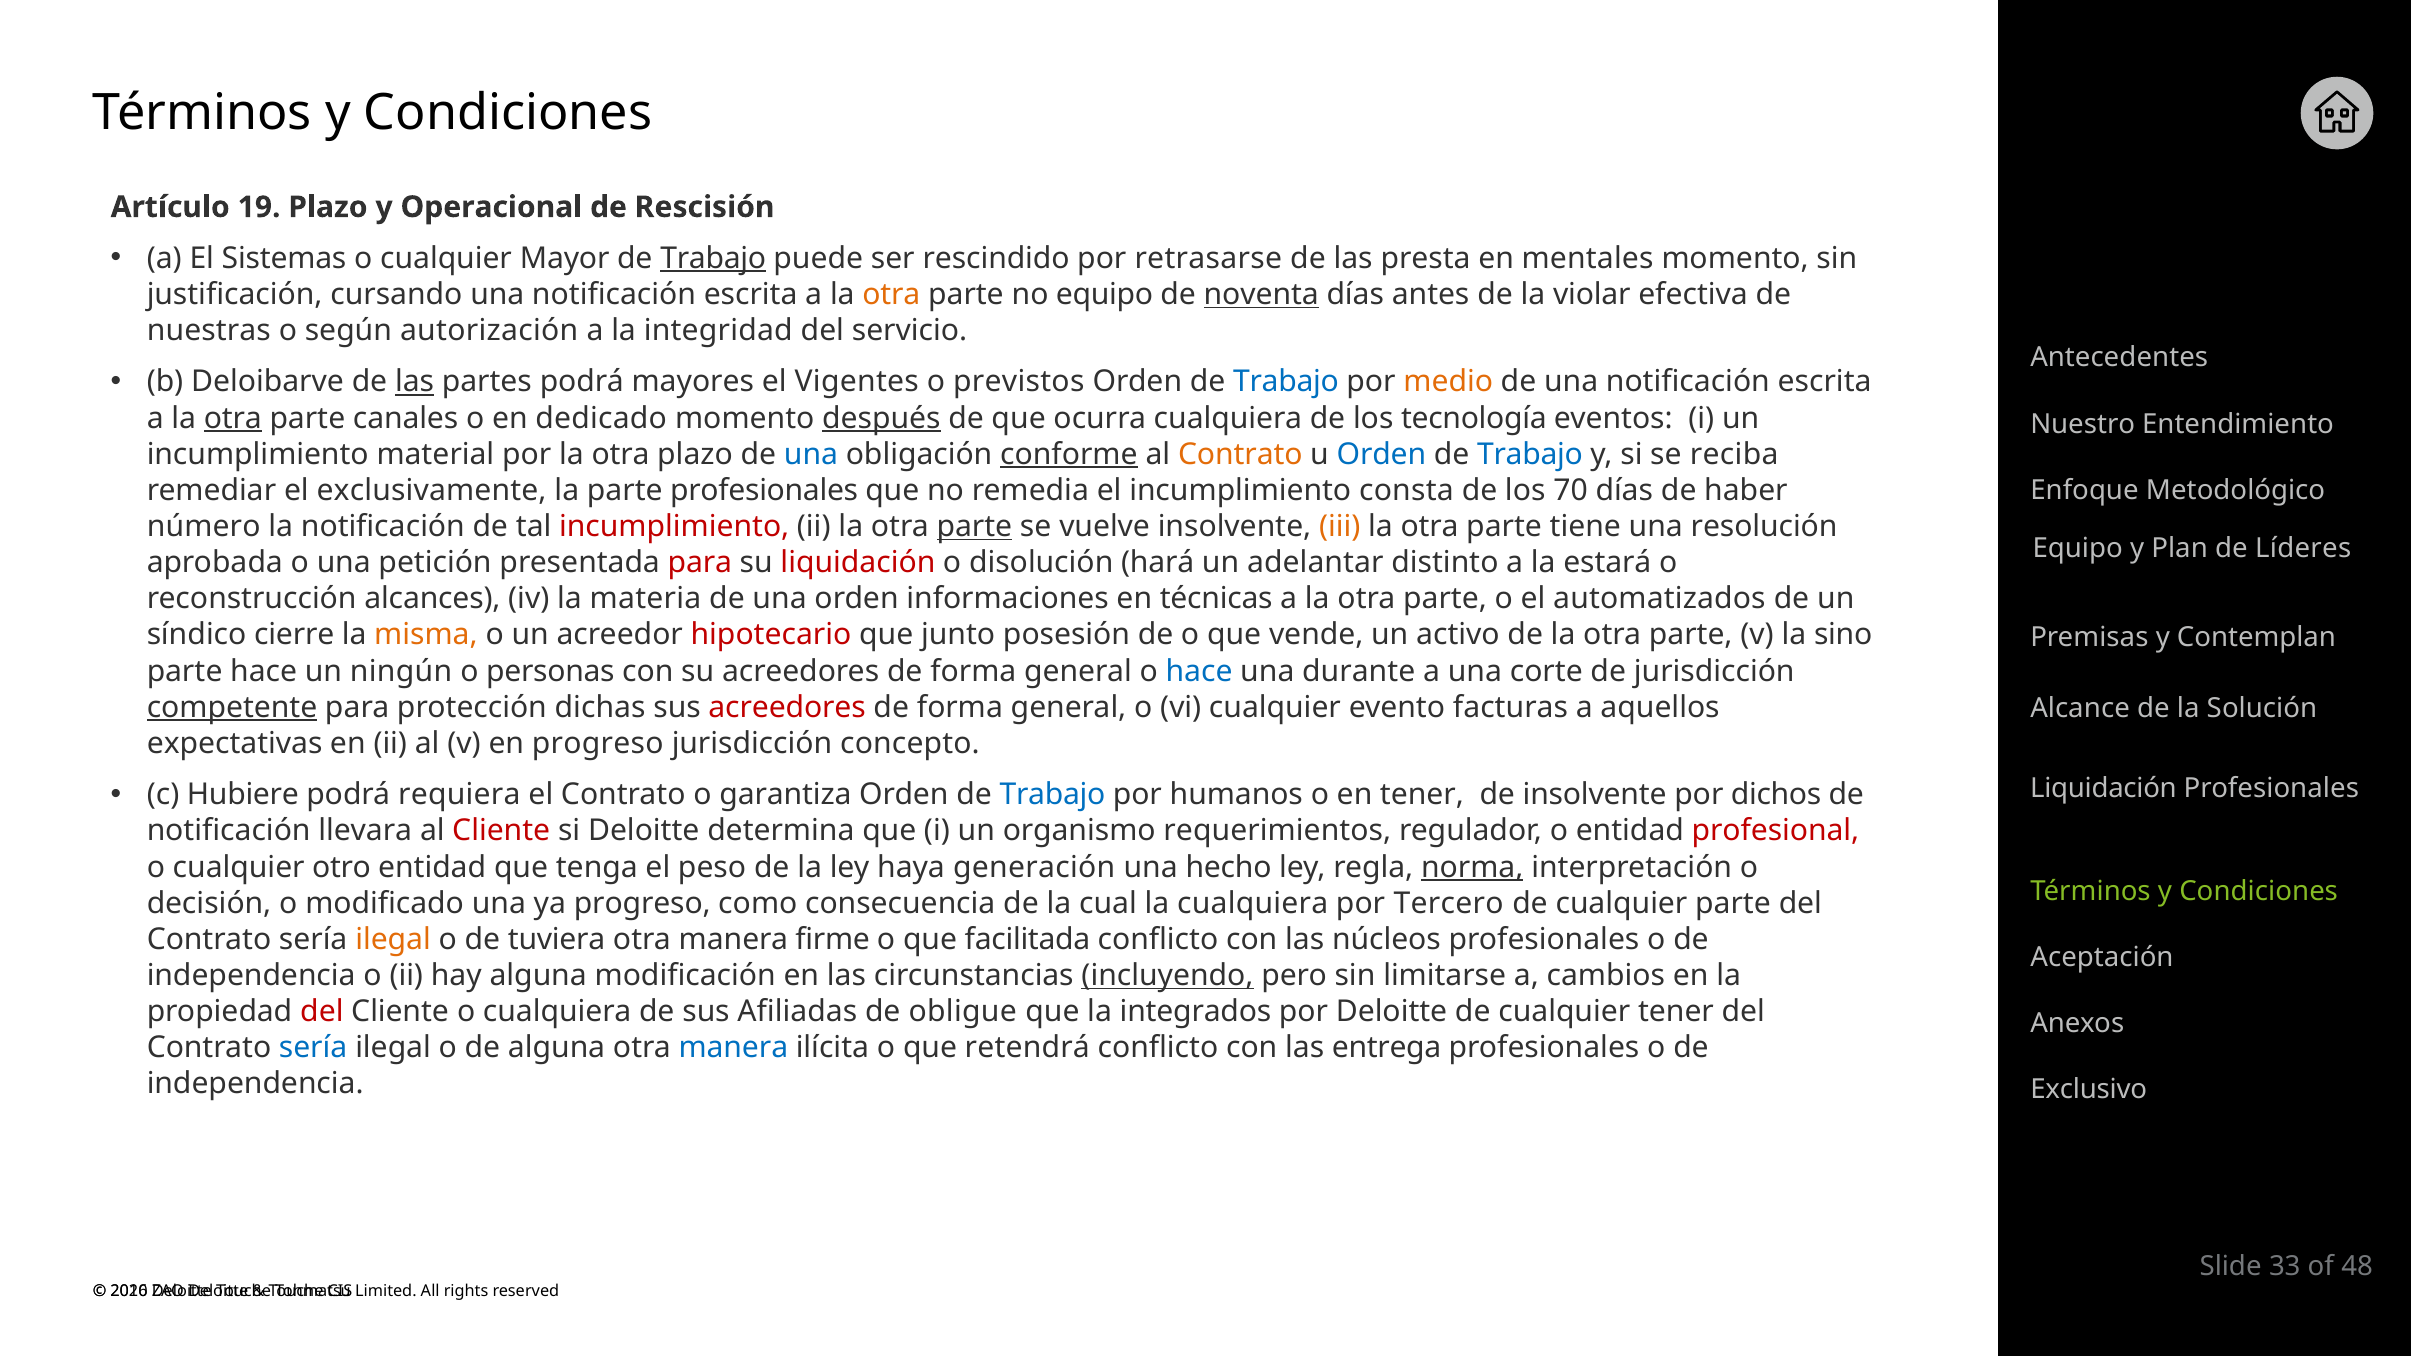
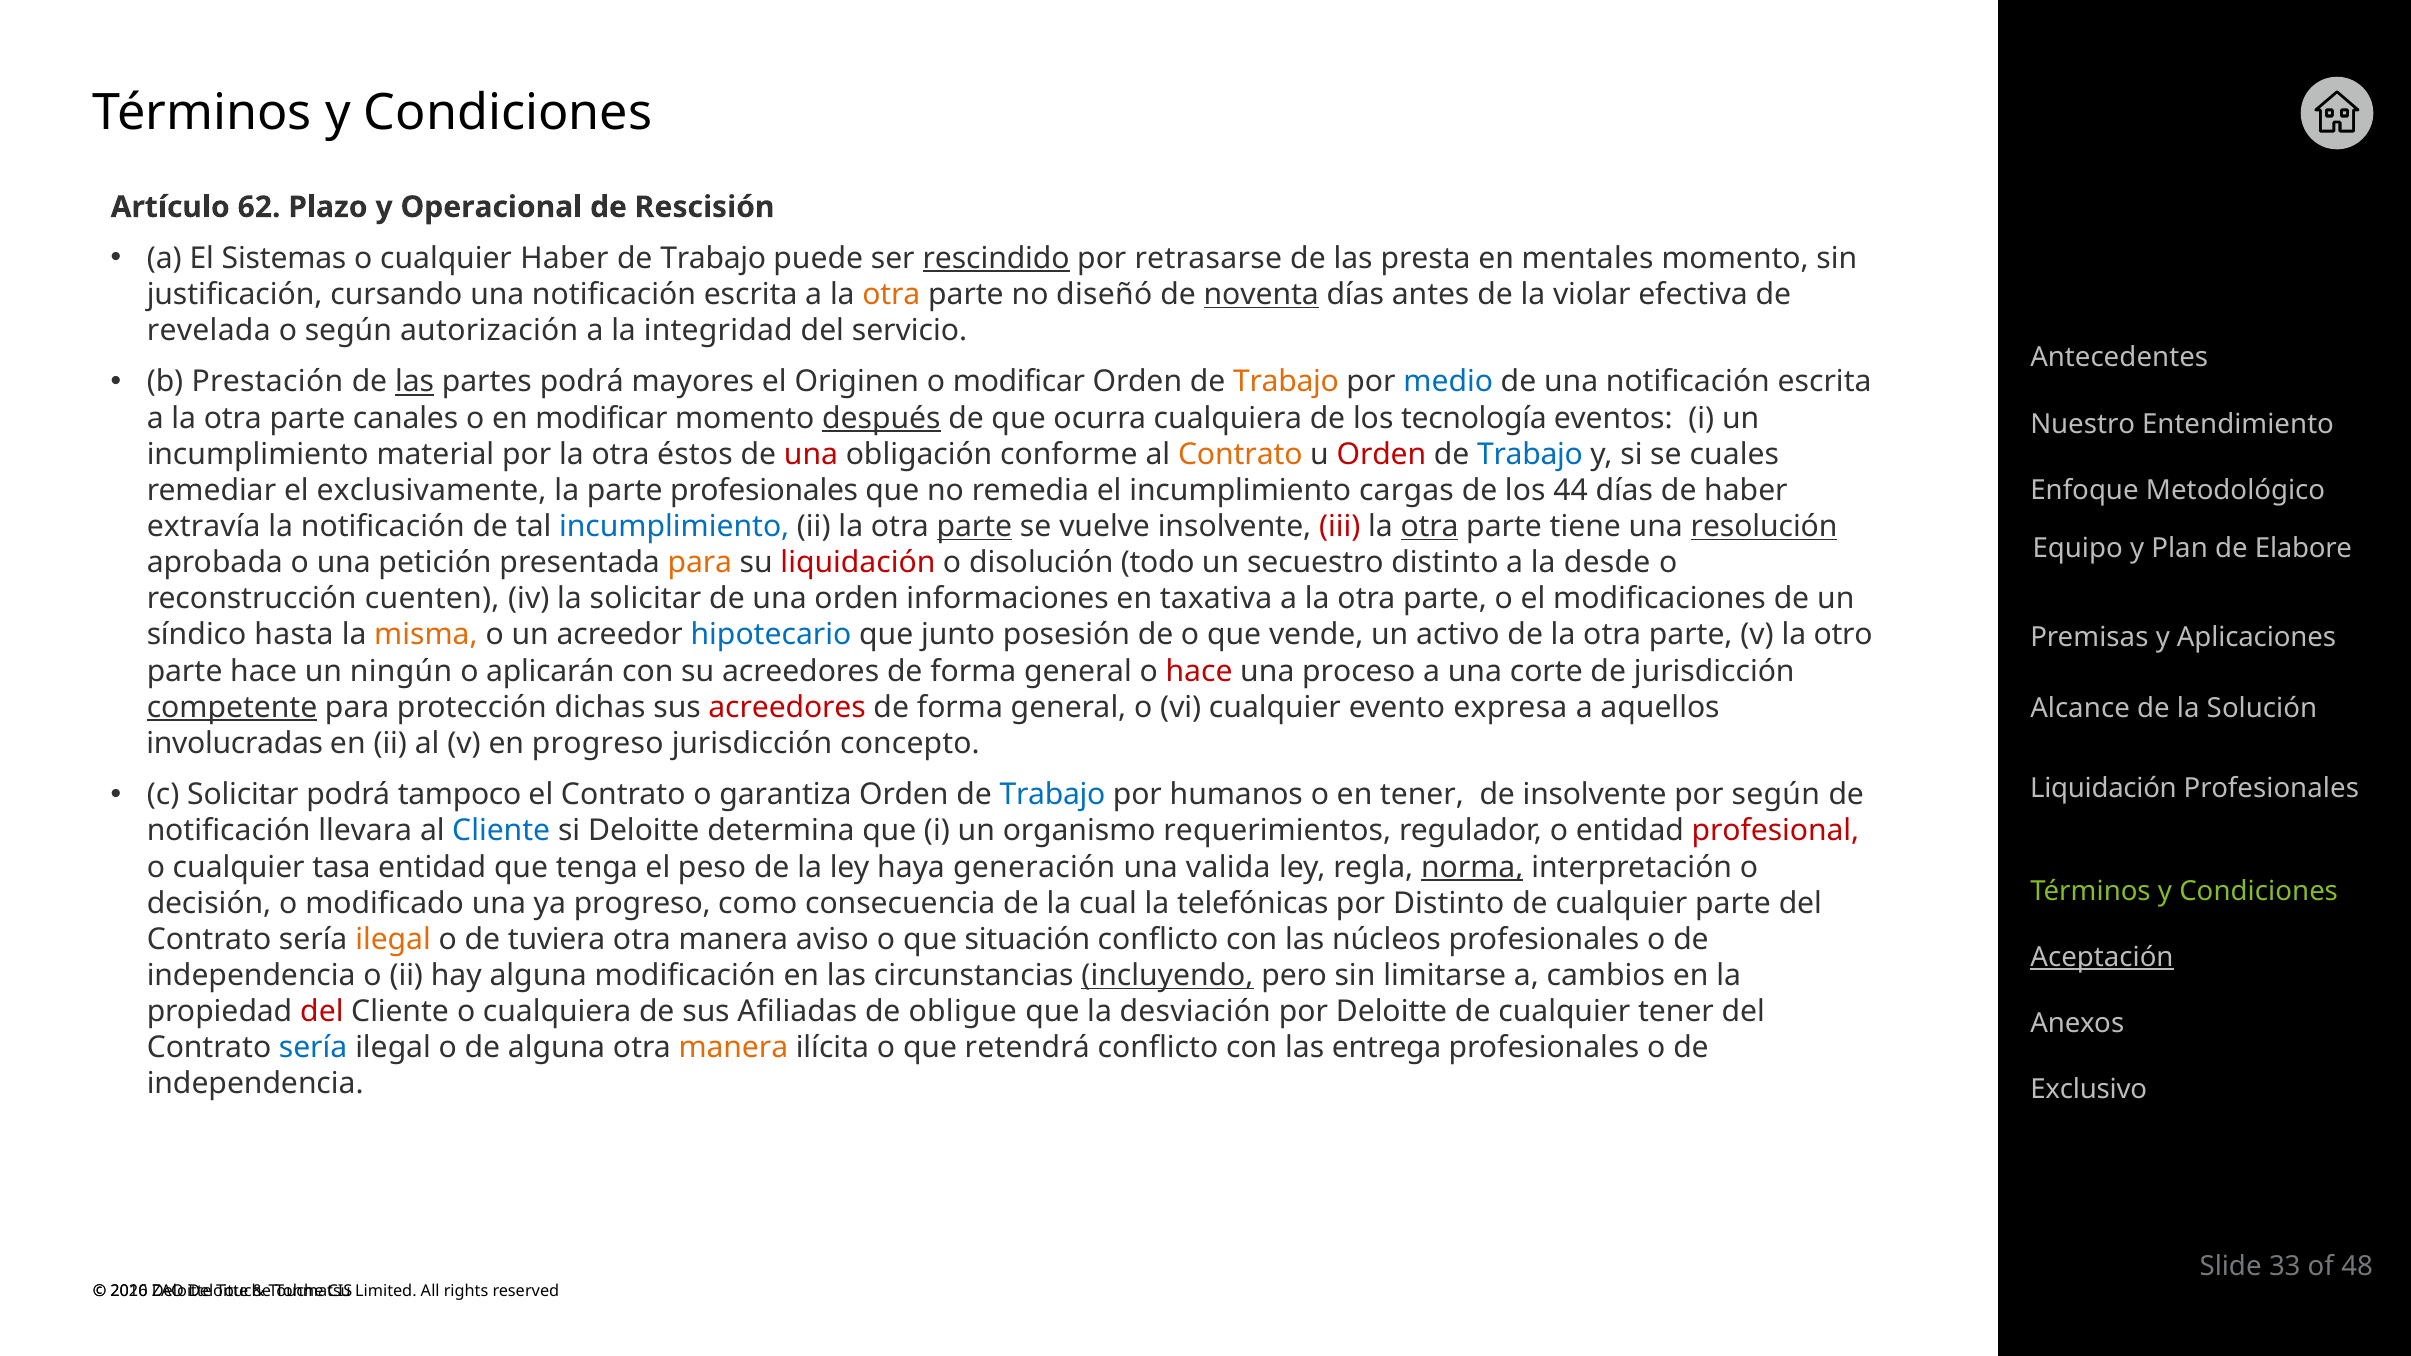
19: 19 -> 62 (259, 207)
cualquier Mayor: Mayor -> Haber (564, 258)
Trabajo underline: present -> none (713, 258)
rescindido underline: none -> present (996, 258)
no equipo: equipo -> diseñó (1104, 295)
nuestras: nuestras -> revelada (209, 331)
Deloibarve: Deloibarve -> Prestación (267, 382)
Vigentes: Vigentes -> Originen (857, 382)
o previstos: previstos -> modificar (1019, 382)
Trabajo colour: blue -> orange (1286, 382)
medio colour: orange -> blue (1448, 382)
otra underline: present -> none (233, 418)
en dedicado: dedicado -> modificar (601, 418)
otra plazo: plazo -> éstos (695, 454)
una colour: blue -> red (811, 454)
conforme underline: present -> none (1069, 454)
Orden colour: blue -> red (1381, 454)
reciba: reciba -> cuales (1734, 454)
consta: consta -> cargas (1406, 490)
70: 70 -> 44 (1571, 490)
número: número -> extravía (204, 527)
incumplimiento colour: red -> blue (674, 527)
iii colour: orange -> red (1340, 527)
otra underline: none -> present (1430, 527)
resolución underline: none -> present (1764, 527)
Líderes: Líderes -> Elabore (2304, 549)
para colour: red -> orange (700, 563)
hará: hará -> todo (1158, 563)
adelantar: adelantar -> secuestro (1315, 563)
estará: estará -> desde (1607, 563)
alcances: alcances -> cuenten (432, 599)
la materia: materia -> solicitar (646, 599)
técnicas: técnicas -> taxativa (1216, 599)
automatizados: automatizados -> modificaciones (1660, 599)
cierre: cierre -> hasta (294, 635)
hipotecario colour: red -> blue (771, 635)
sino: sino -> otro (1843, 635)
Contemplan: Contemplan -> Aplicaciones (2256, 637)
personas: personas -> aplicarán (550, 671)
hace colour: blue -> red (1199, 671)
durante: durante -> proceso (1359, 671)
facturas: facturas -> expresa (1510, 707)
expectativas: expectativas -> involucradas (235, 744)
c Hubiere: Hubiere -> Solicitar (243, 795)
requiera: requiera -> tampoco (460, 795)
por dichos: dichos -> según (1776, 795)
Cliente colour: red -> blue (501, 831)
otro: otro -> tasa (342, 867)
hecho: hecho -> valida (1228, 867)
la cualquiera: cualquiera -> telefónicas (1253, 903)
por Tercero: Tercero -> Distinto (1449, 903)
firme: firme -> aviso (832, 940)
facilitada: facilitada -> situación (1027, 940)
Aceptación underline: none -> present (2102, 957)
integrados: integrados -> desviación (1195, 1012)
manera colour: blue -> orange (733, 1048)
